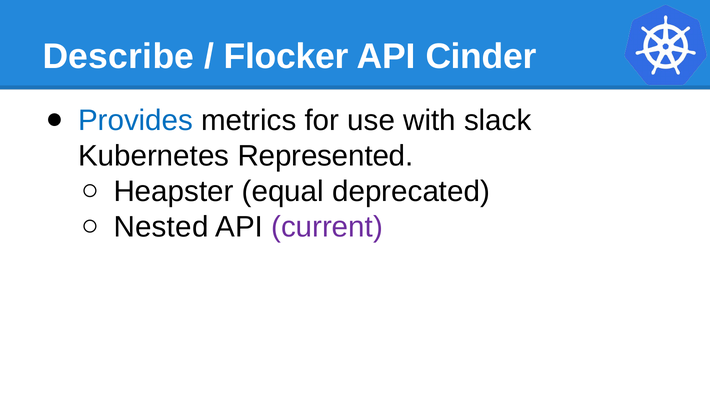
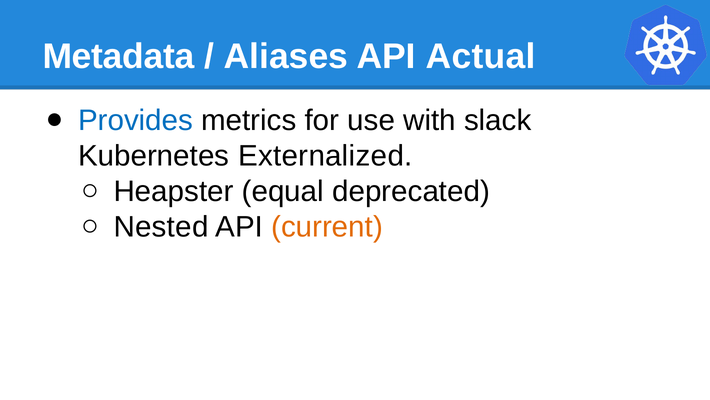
Describe: Describe -> Metadata (119, 57)
Flocker: Flocker -> Aliases (286, 57)
Cinder: Cinder -> Actual (481, 57)
Represented: Represented -> Externalized (325, 156)
current colour: purple -> orange (327, 227)
